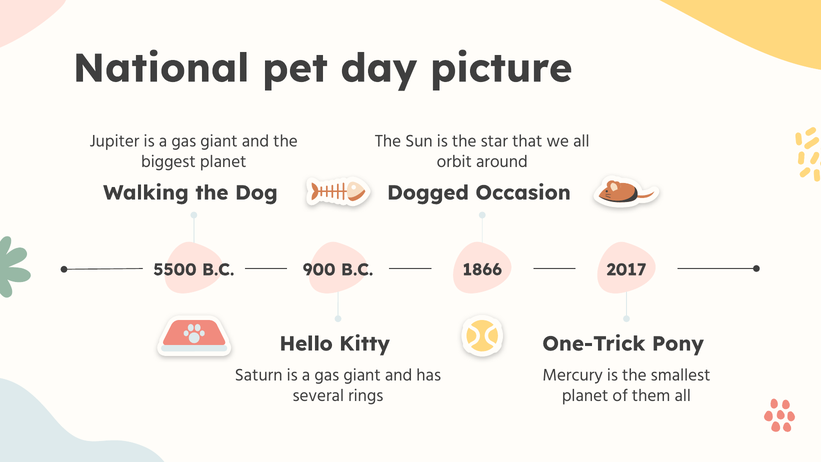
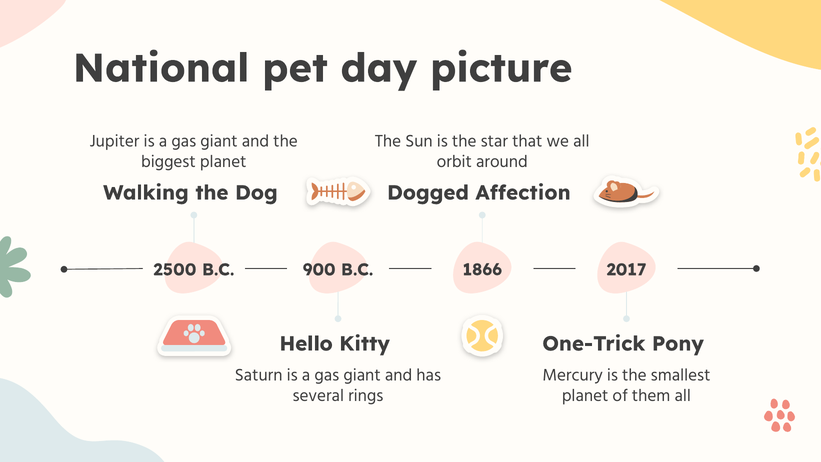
Occasion: Occasion -> Affection (523, 193)
5500: 5500 -> 2500 (175, 270)
